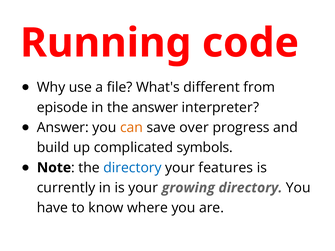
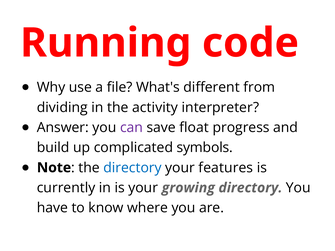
episode: episode -> dividing (62, 108)
the answer: answer -> activity (155, 108)
can colour: orange -> purple (131, 128)
over: over -> float (194, 128)
